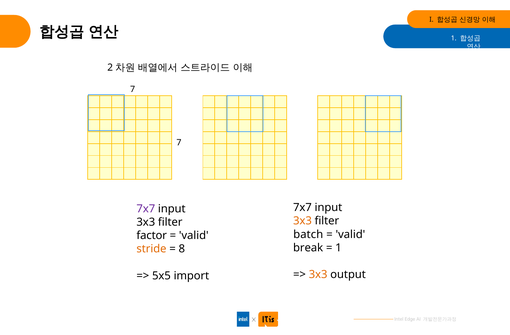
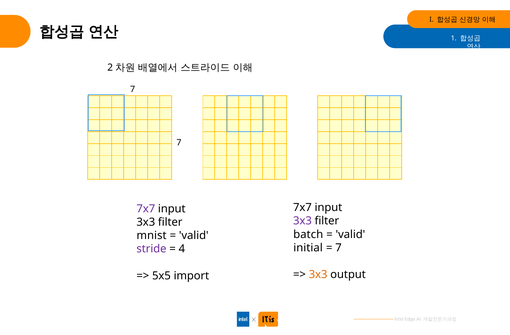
3x3 colour: orange -> purple (302, 221)
factor: factor -> mnist (152, 236)
break: break -> initial (308, 248)
1: 1 -> 7 (338, 248)
stride colour: orange -> purple (151, 249)
8: 8 -> 4 (182, 249)
